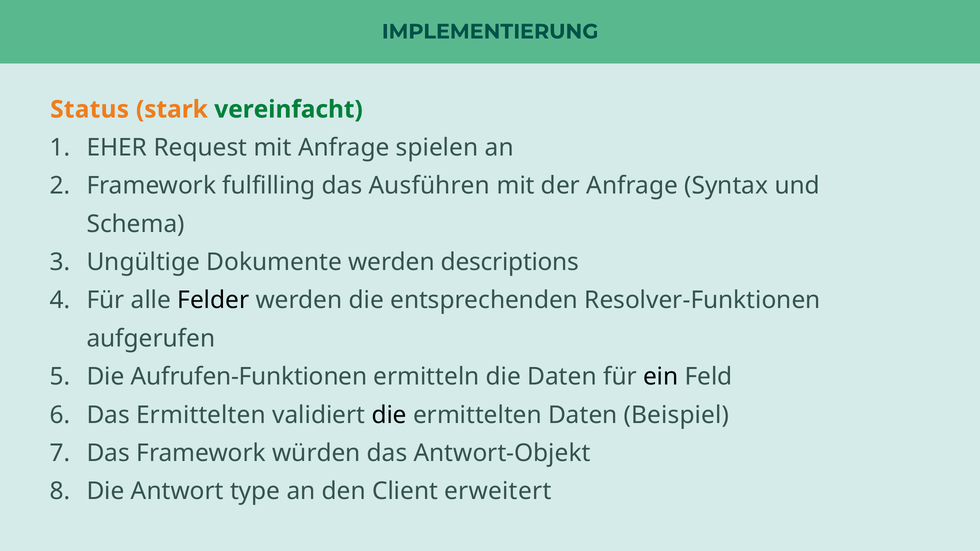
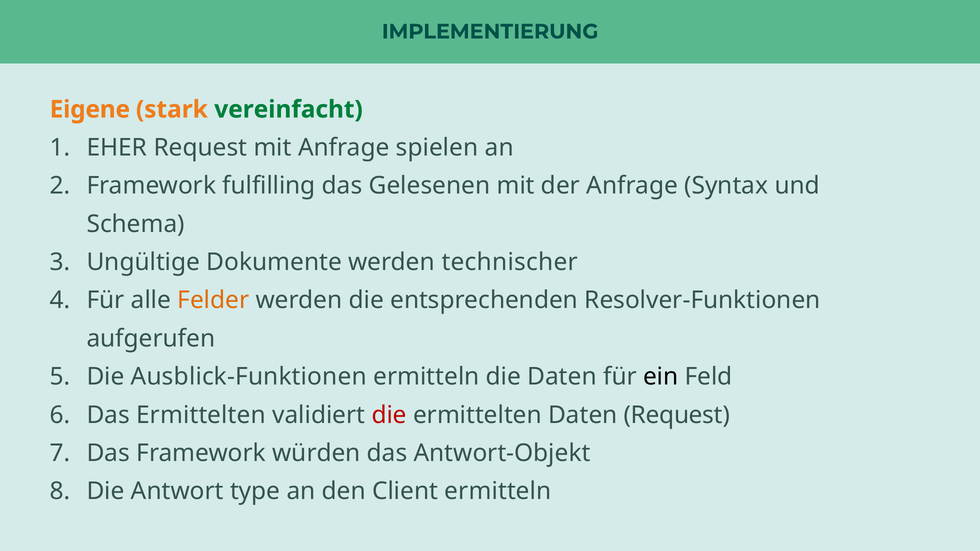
Status: Status -> Eigene (90, 110)
Ausführen: Ausführen -> Gelesenen (429, 186)
descriptions: descriptions -> technischer (510, 262)
Felder colour: black -> orange (213, 301)
Aufrufen-Funktionen: Aufrufen-Funktionen -> Ausblick-Funktionen (249, 377)
die colour: black -> red (389, 415)
Daten Beispiel: Beispiel -> Request (677, 415)
Client erweitert: erweitert -> ermitteln (498, 492)
